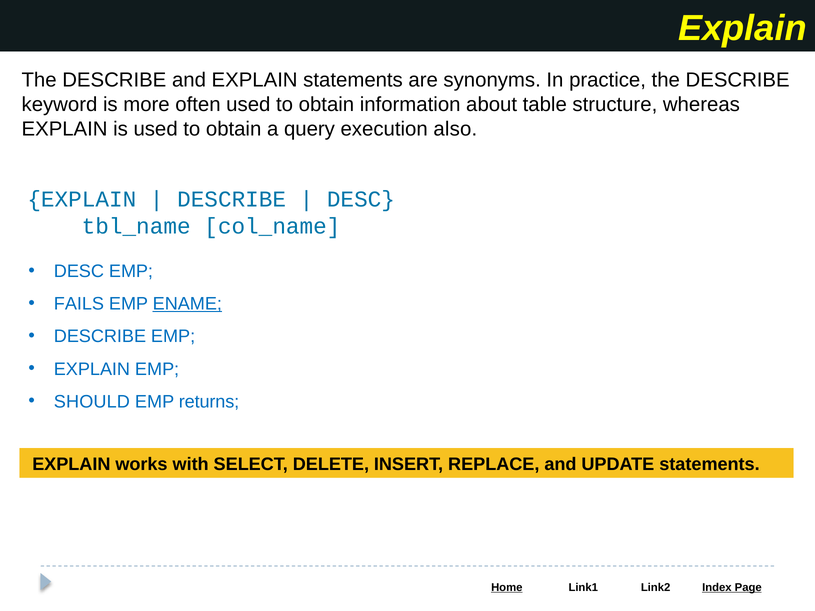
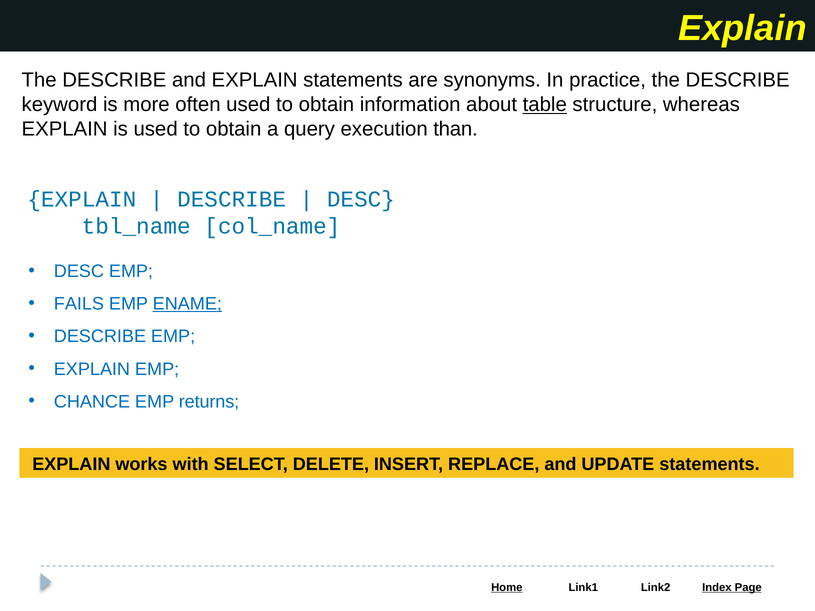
table underline: none -> present (545, 105)
also: also -> than (456, 129)
SHOULD: SHOULD -> CHANCE (92, 402)
